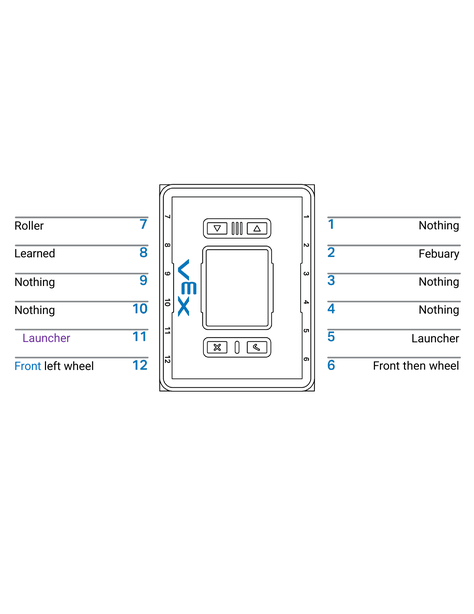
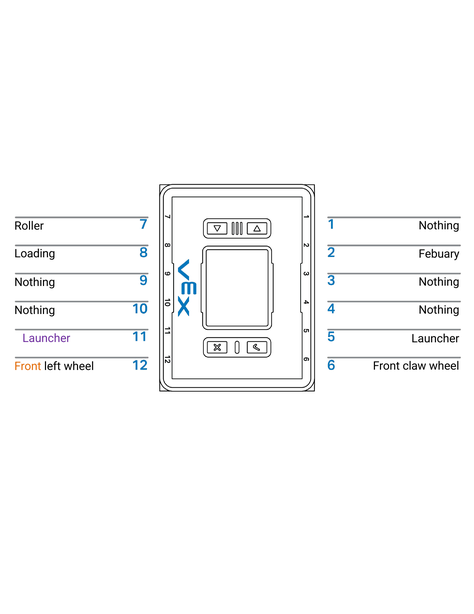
Learned: Learned -> Loading (35, 253)
then: then -> claw (415, 366)
Front colour: blue -> orange (28, 366)
